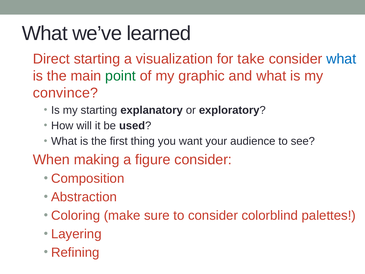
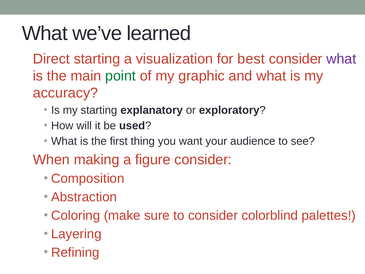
take: take -> best (251, 59)
what colour: blue -> purple (341, 59)
convince: convince -> accuracy (65, 93)
